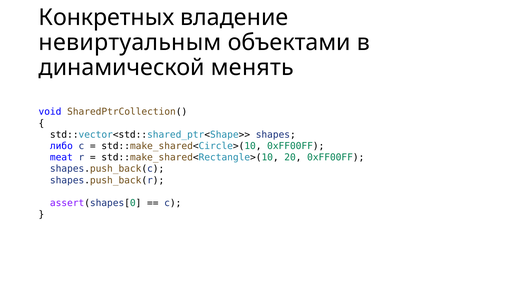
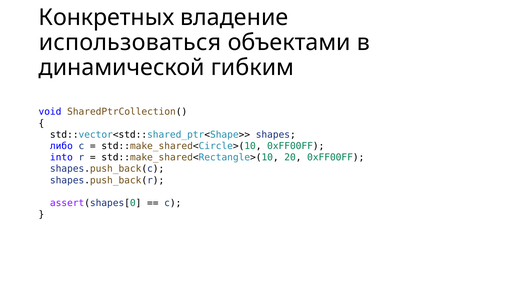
невиртуальным: невиртуальным -> использоваться (130, 43)
менять: менять -> гибким (252, 68)
meat: meat -> into (61, 158)
